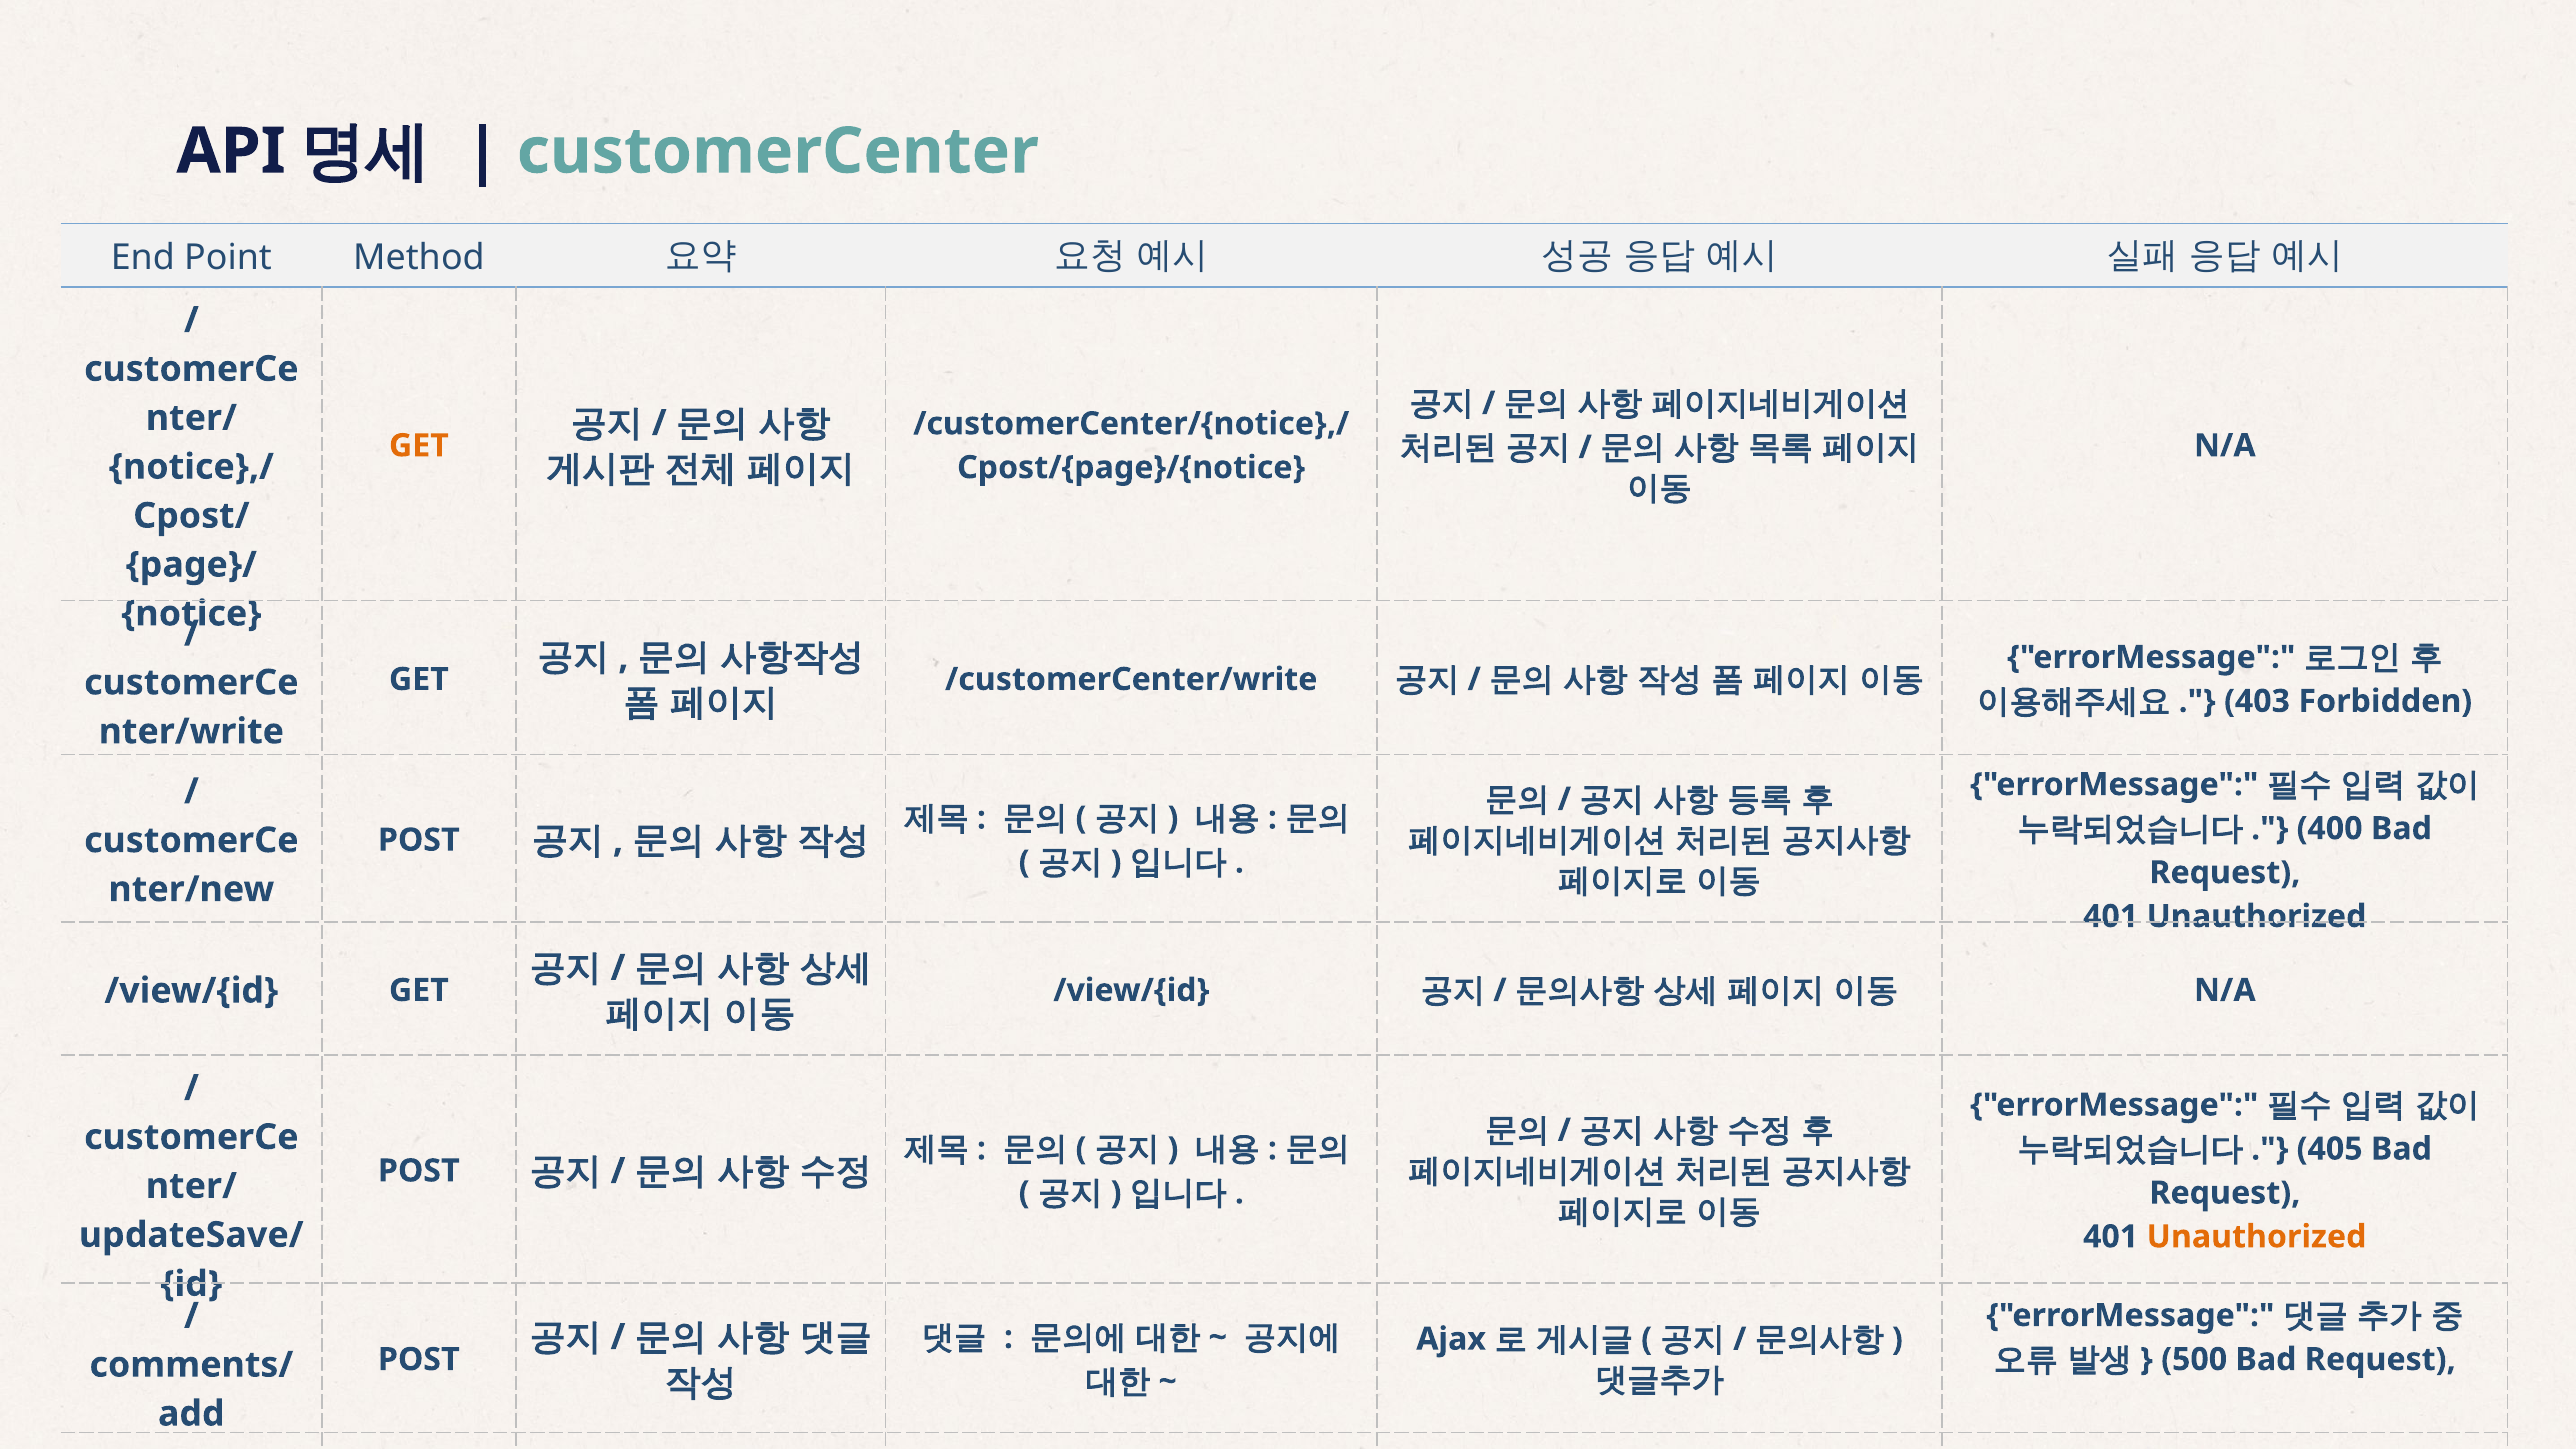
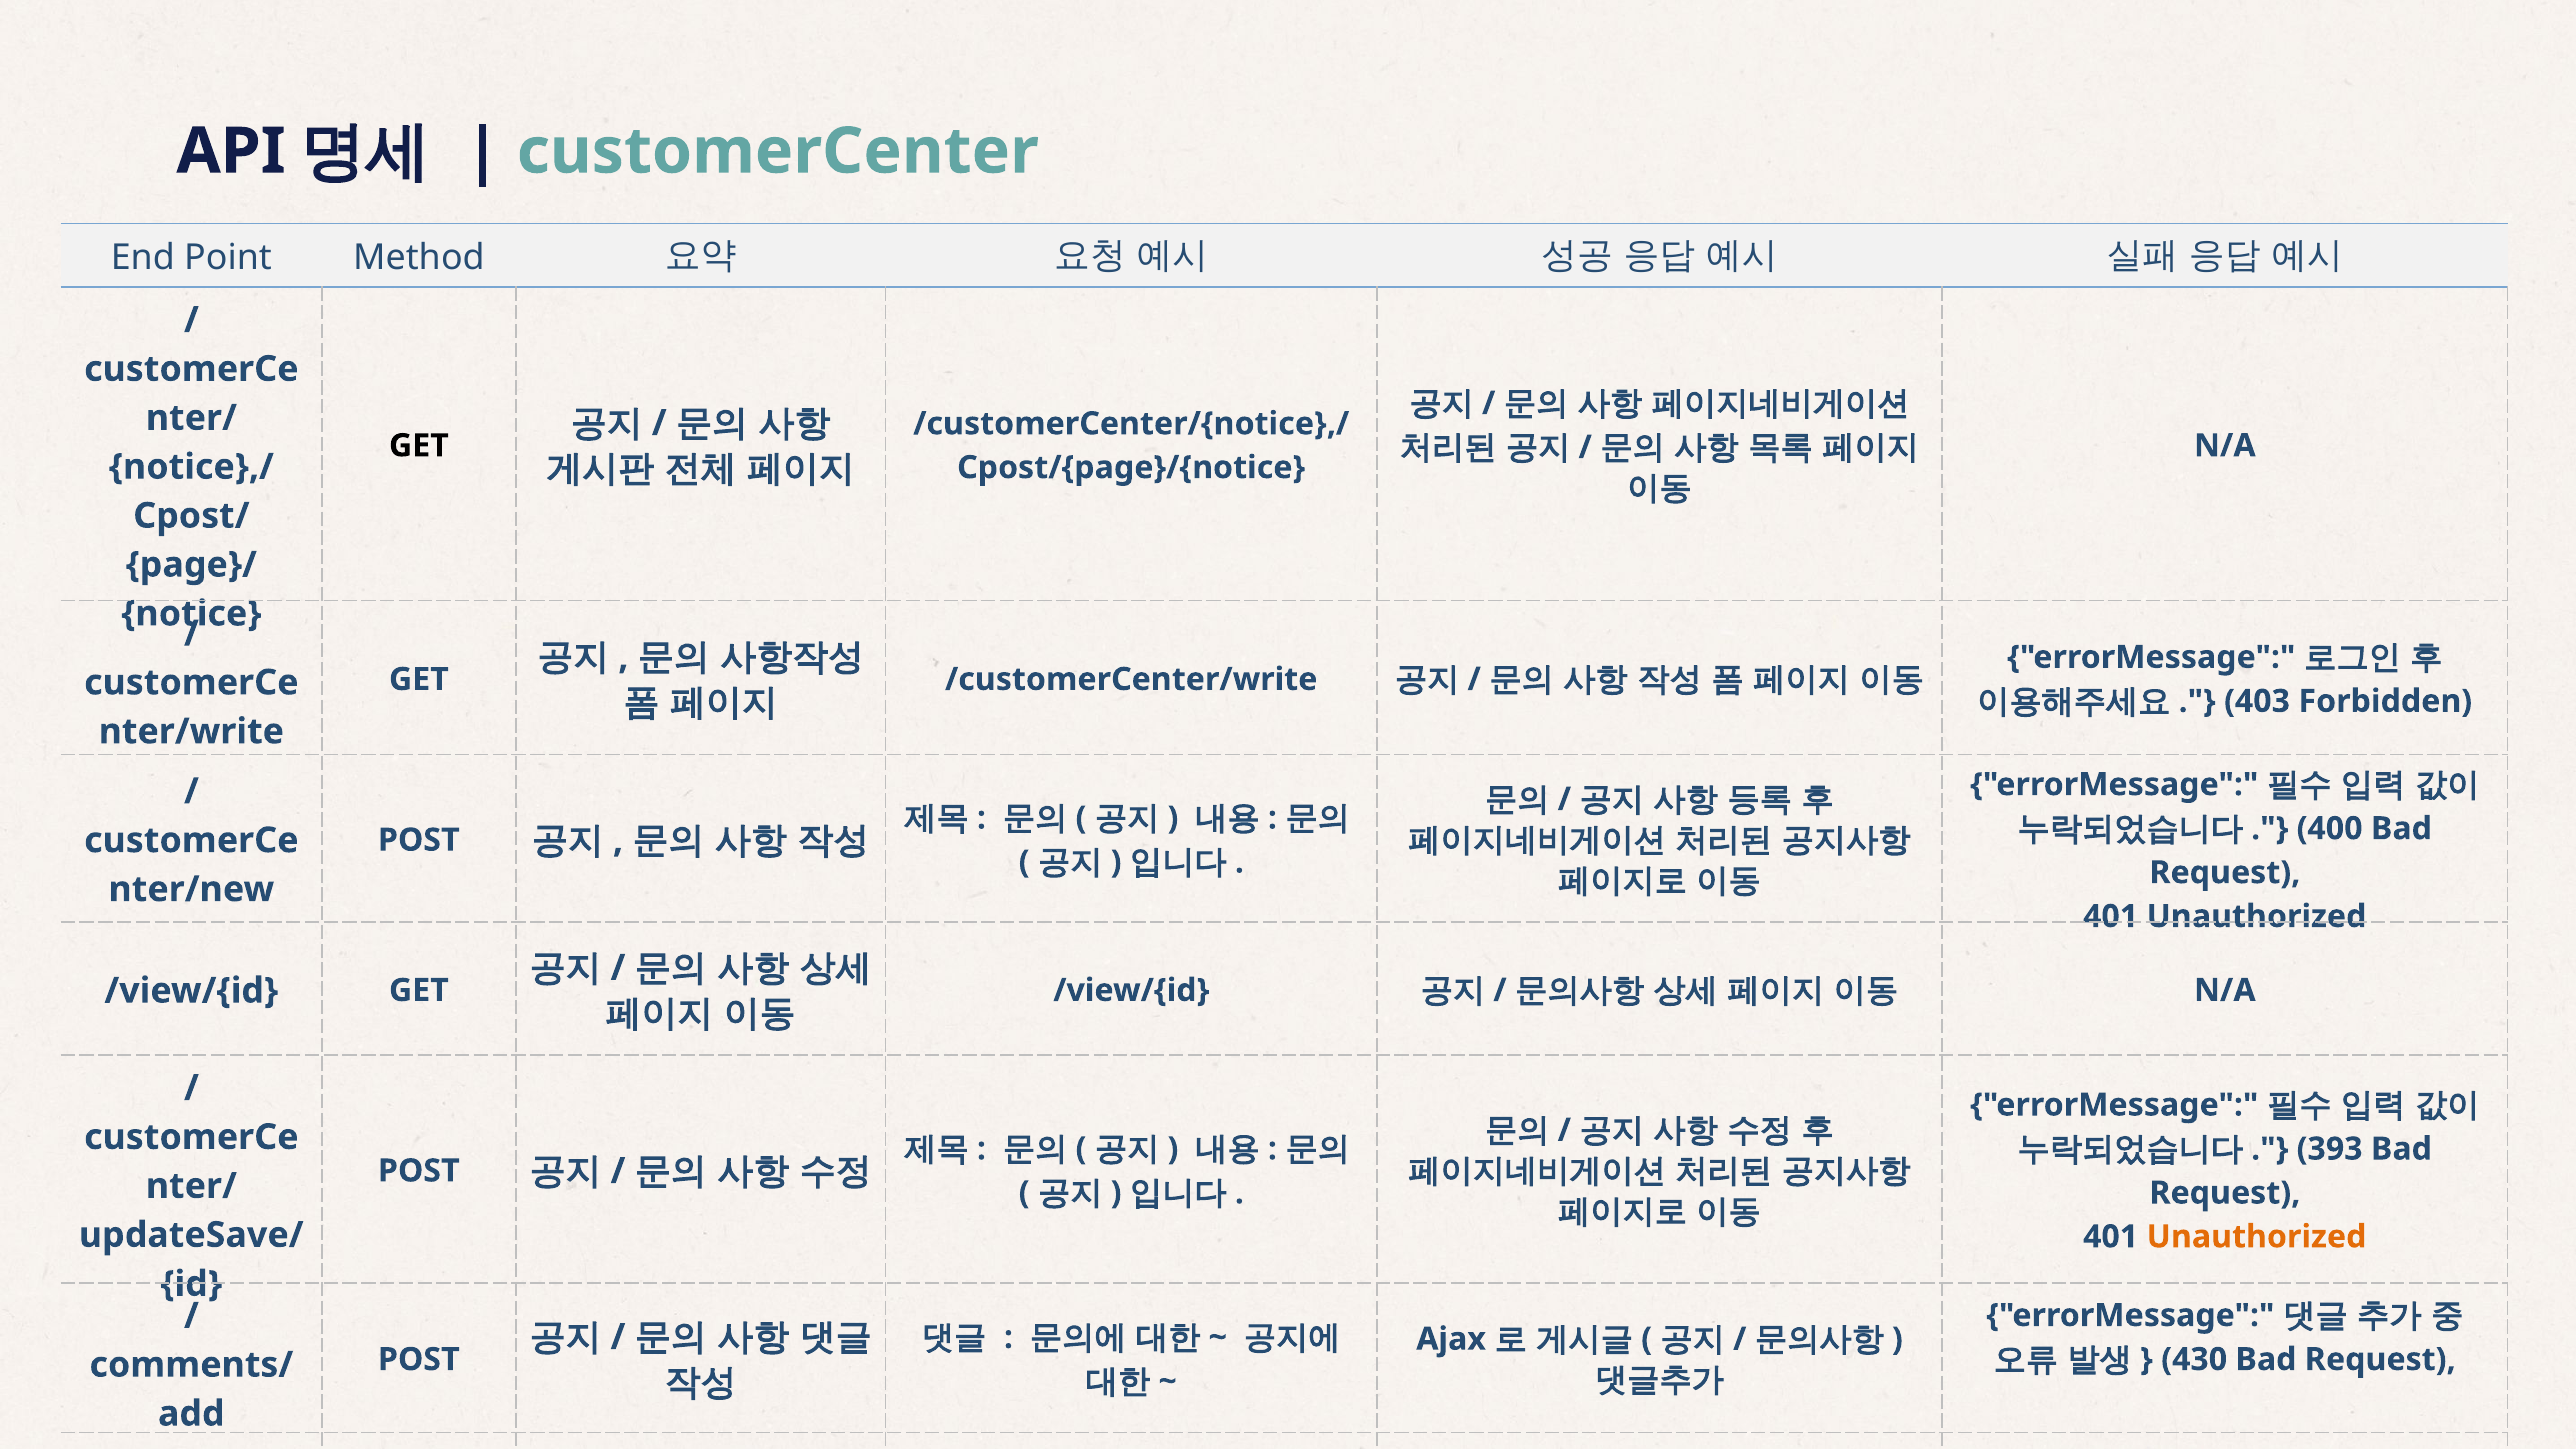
GET colour: orange -> black (419, 446)
405: 405 -> 393 (2330, 1149)
500: 500 -> 430 (2194, 1359)
